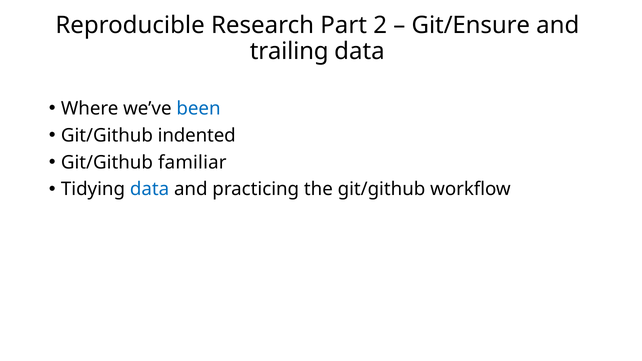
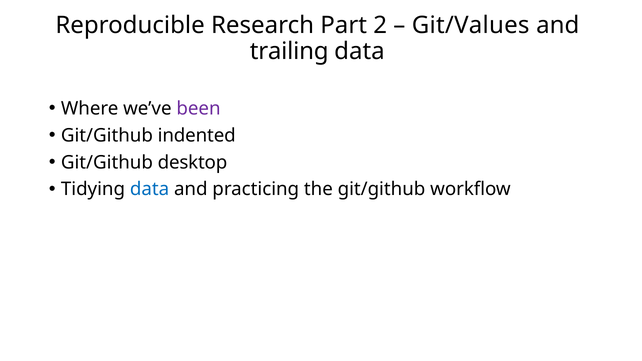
Git/Ensure: Git/Ensure -> Git/Values (471, 25)
been colour: blue -> purple (199, 109)
familiar: familiar -> desktop (193, 162)
